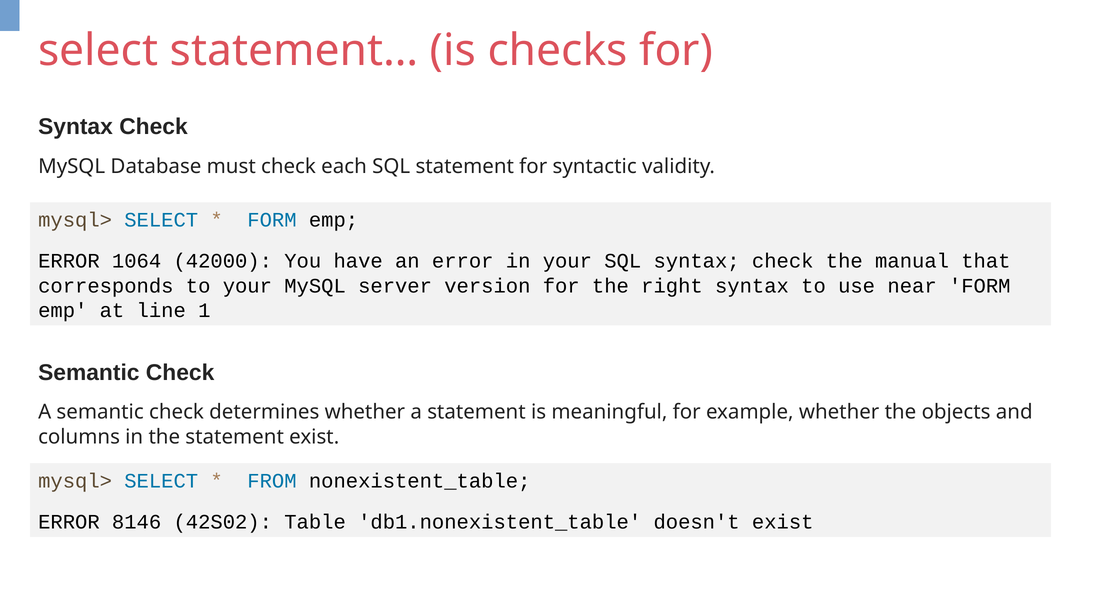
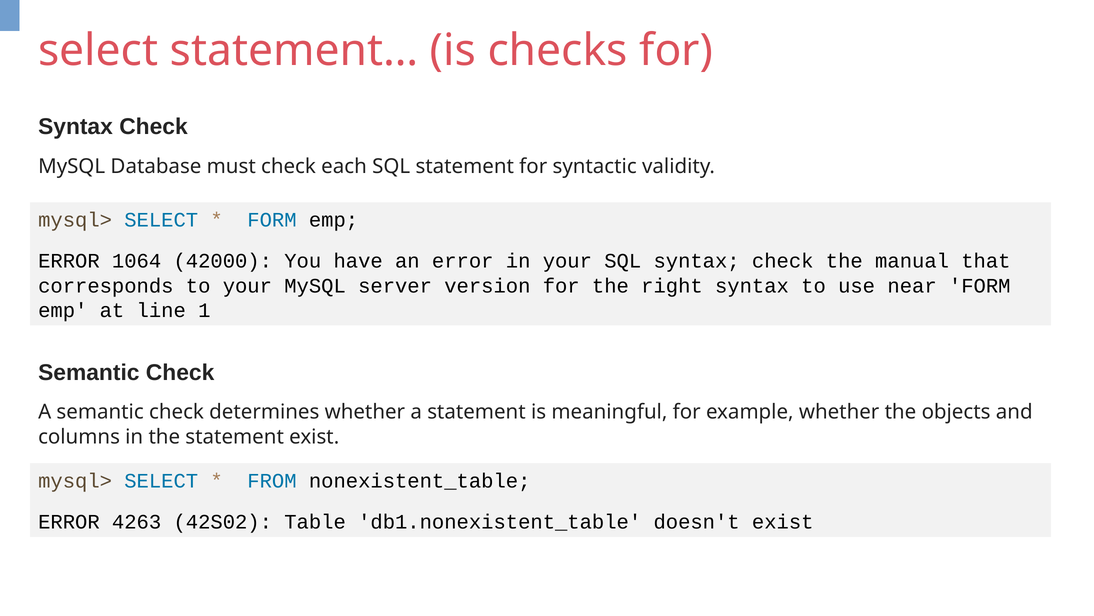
8146: 8146 -> 4263 (137, 522)
